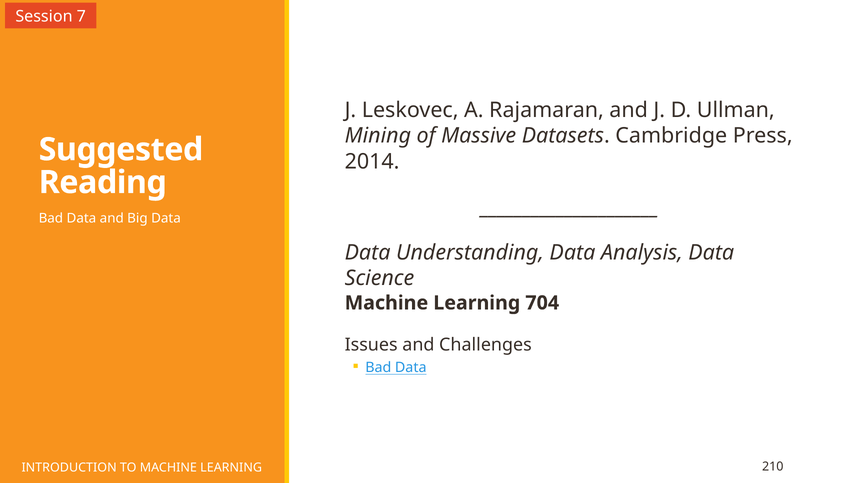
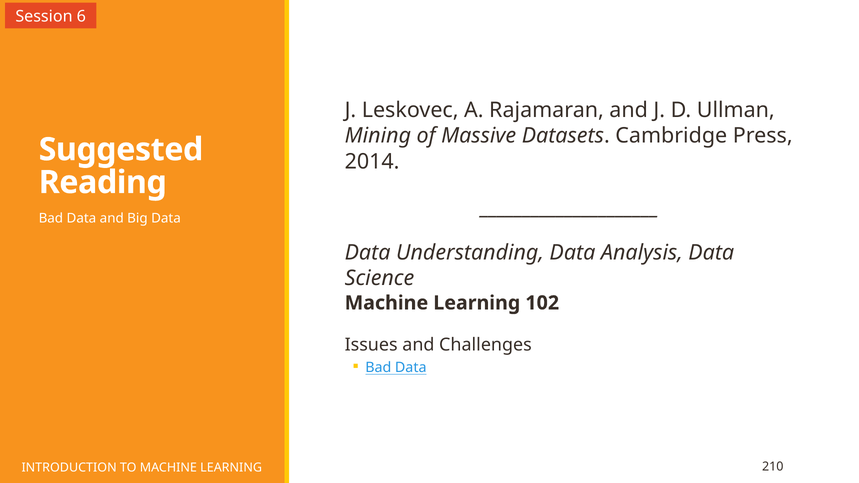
7: 7 -> 6 (81, 17)
704: 704 -> 102 (542, 303)
